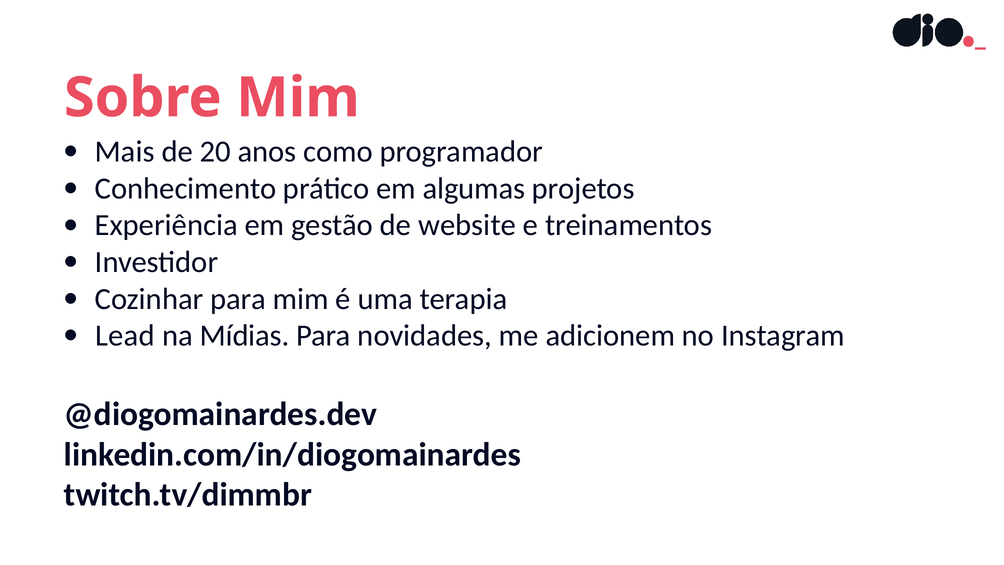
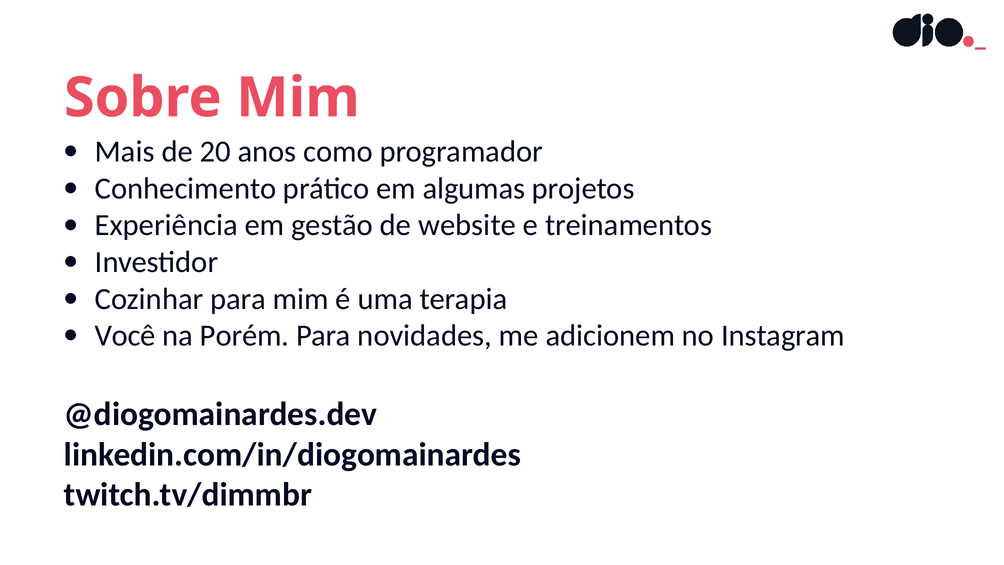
Lead: Lead -> Você (125, 336)
Mídias: Mídias -> Porém (245, 336)
